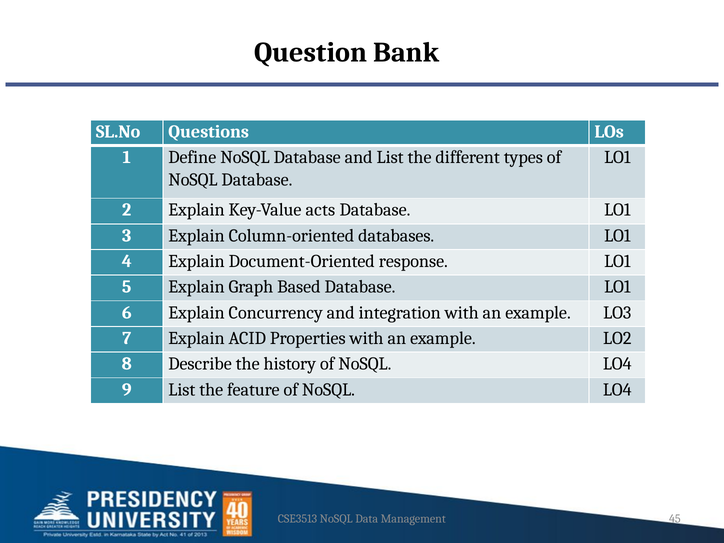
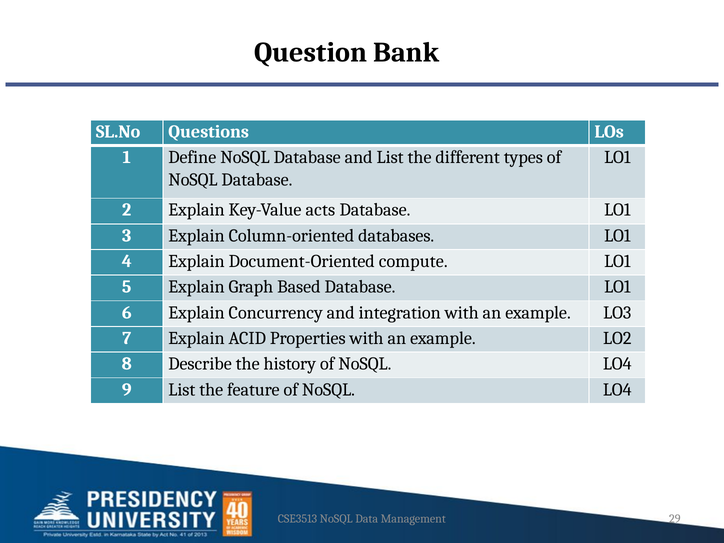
response: response -> compute (413, 261)
45: 45 -> 29 (675, 519)
